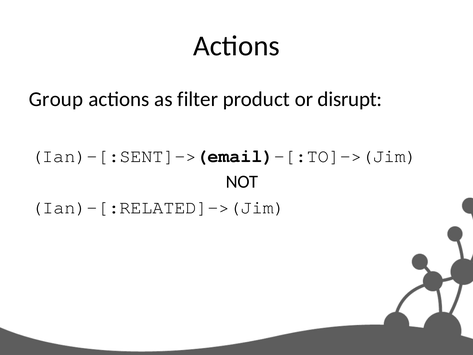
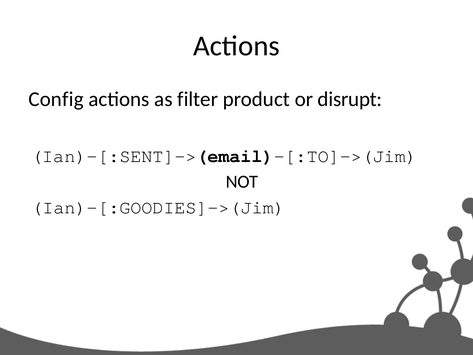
Group: Group -> Config (56, 99)
Ian)-[:RELATED]->(Jim: Ian)-[:RELATED]->(Jim -> Ian)-[:GOODIES]->(Jim (158, 207)
